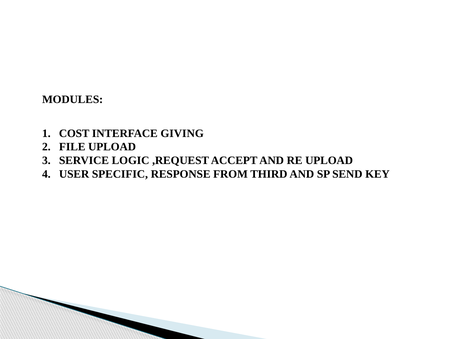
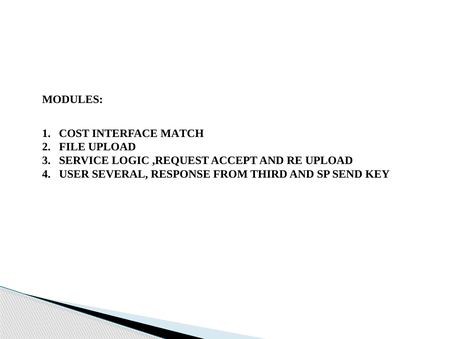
GIVING: GIVING -> MATCH (182, 133)
SPECIFIC: SPECIFIC -> SEVERAL (120, 174)
